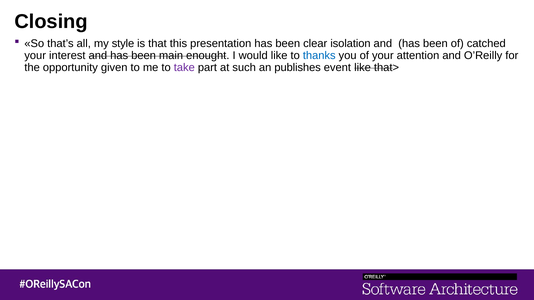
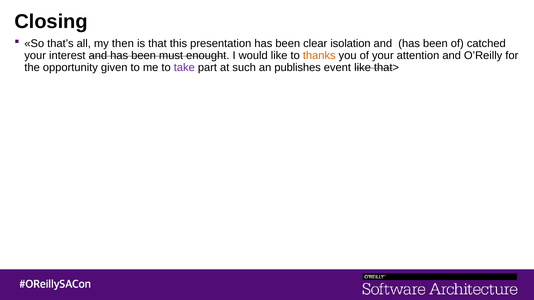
style: style -> then (123, 43)
main: main -> must (171, 56)
thanks colour: blue -> orange (319, 56)
